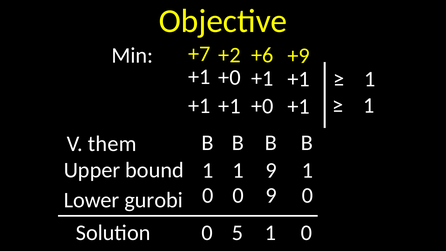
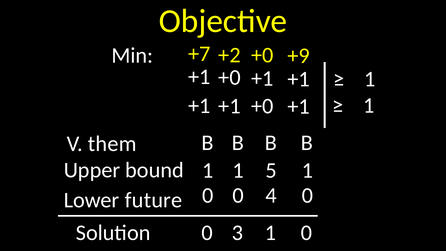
+2 +6: +6 -> +0 (262, 55)
1 9: 9 -> 5 (271, 170)
0 9: 9 -> 4 (271, 196)
gurobi: gurobi -> future (154, 200)
5: 5 -> 3 (237, 233)
